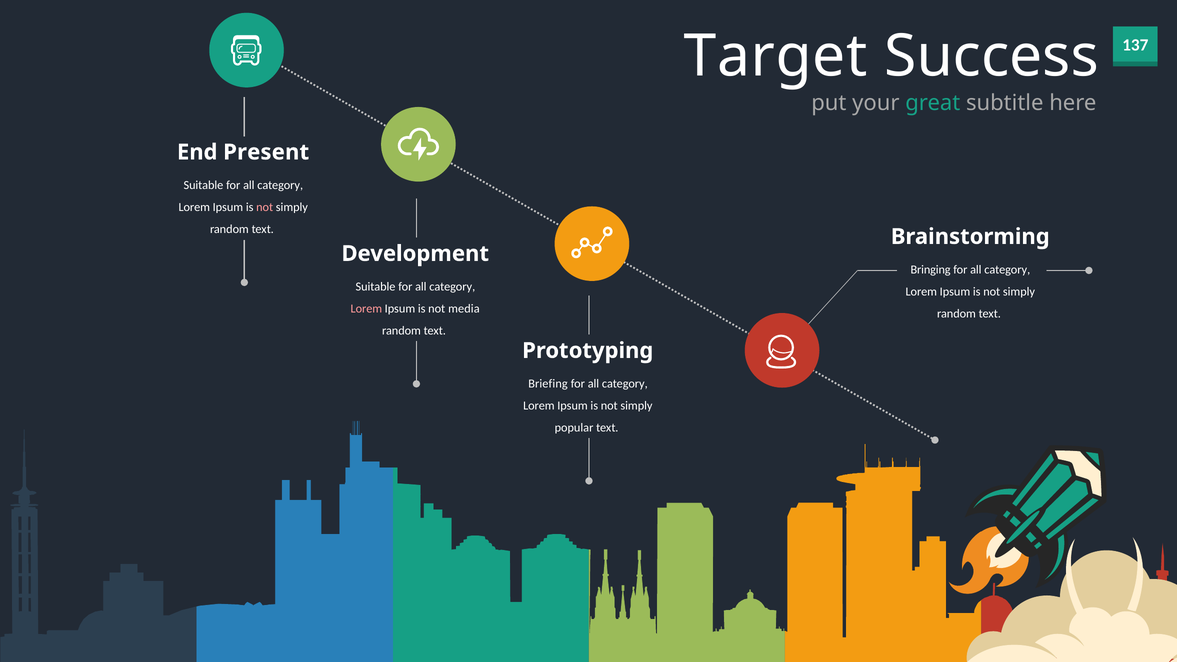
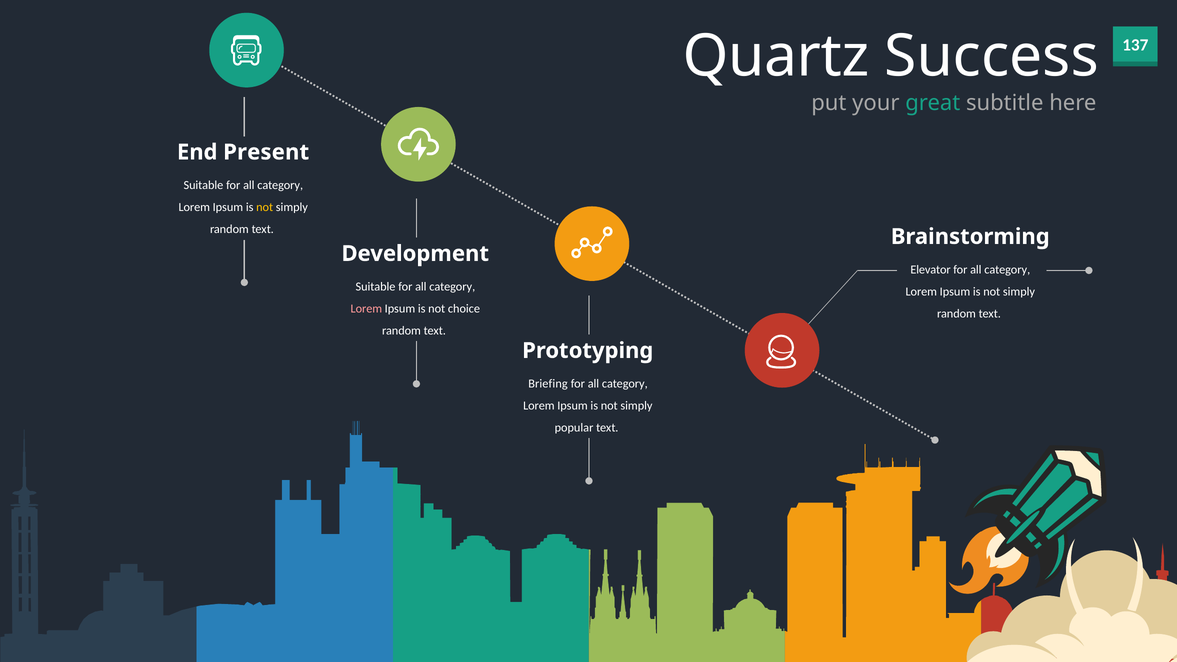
Target: Target -> Quartz (776, 56)
not colour: pink -> yellow (265, 207)
Bringing: Bringing -> Elevator (931, 270)
media: media -> choice (464, 309)
